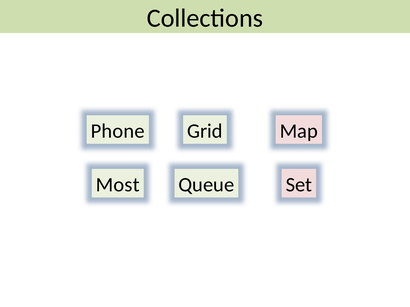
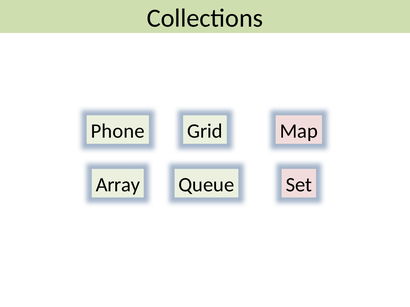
Most: Most -> Array (118, 185)
